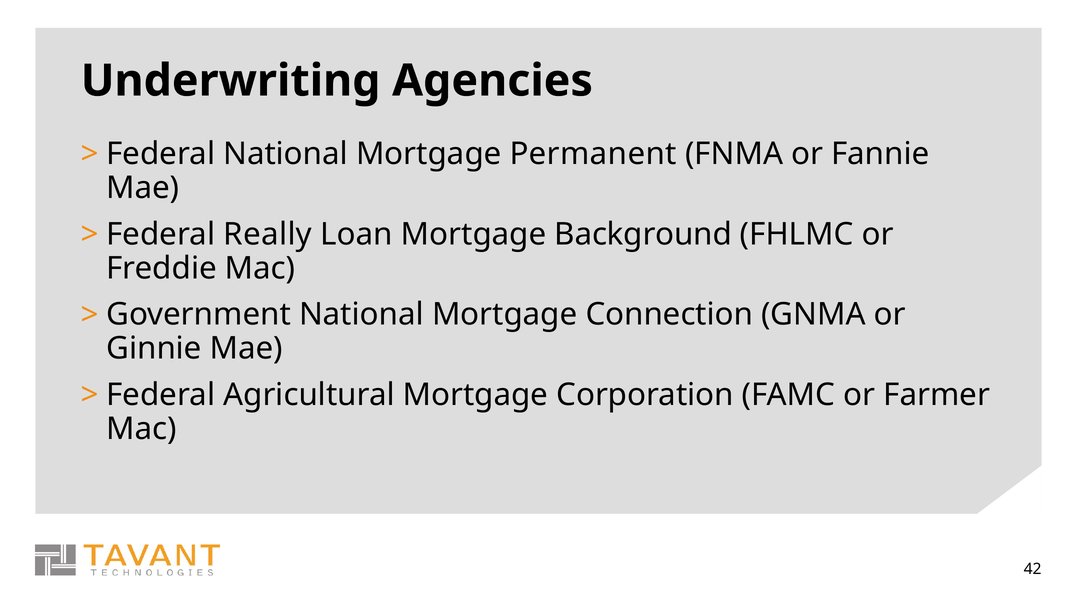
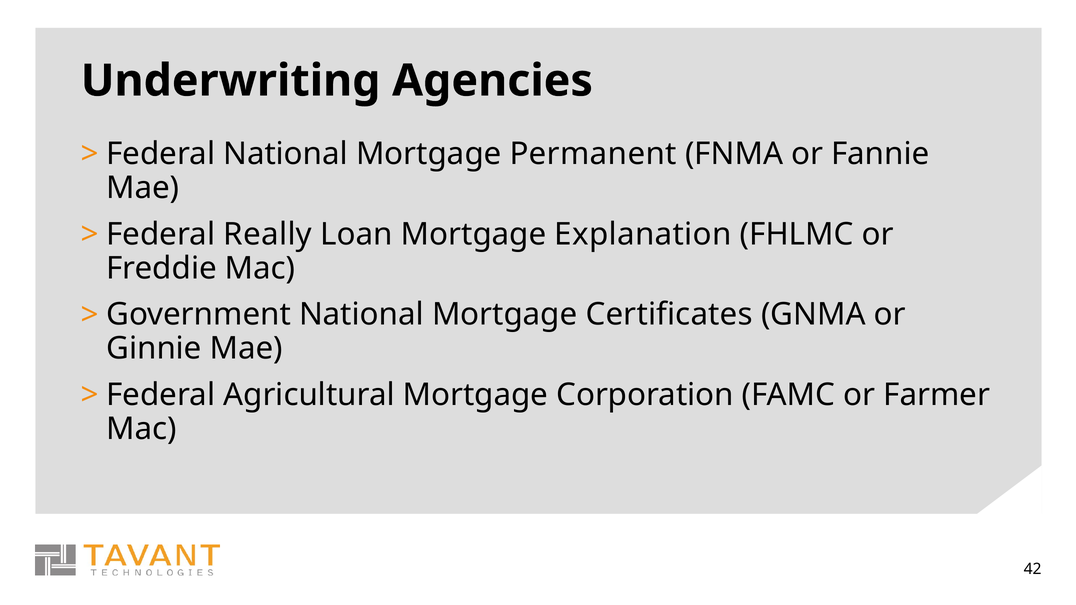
Background: Background -> Explanation (643, 234)
Connection: Connection -> Certificates (669, 315)
